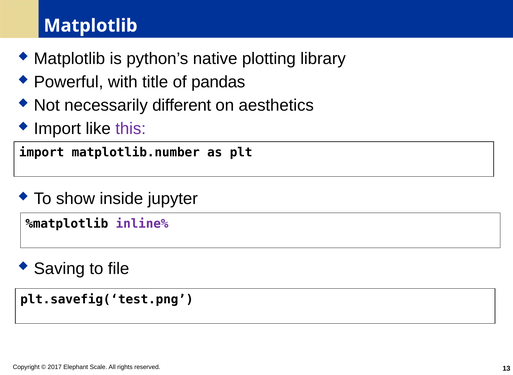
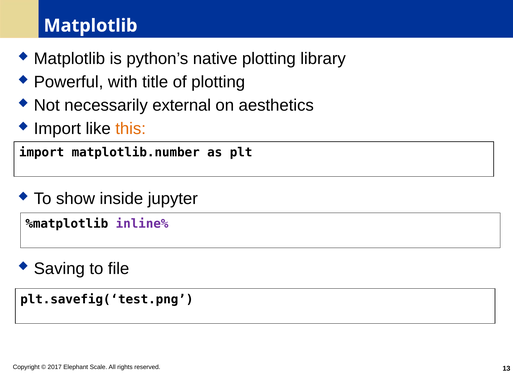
of pandas: pandas -> plotting (218, 82)
different: different -> external (182, 105)
this colour: purple -> orange (131, 129)
